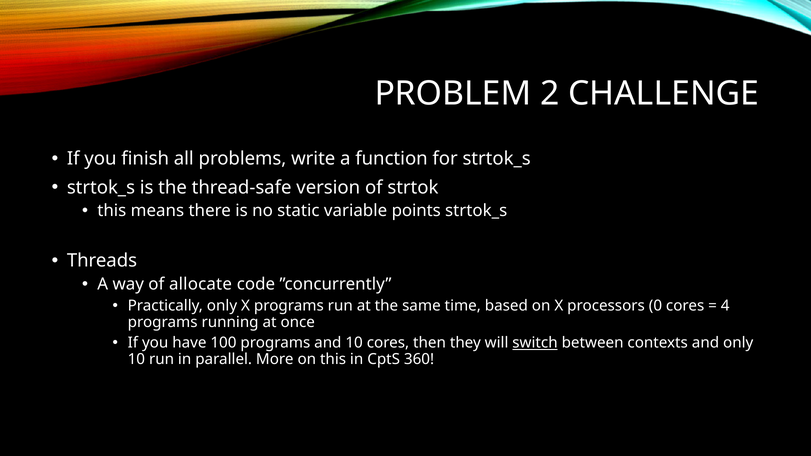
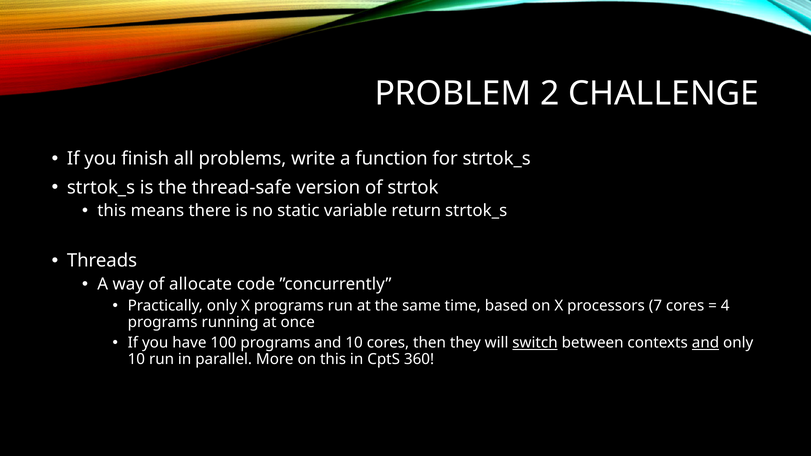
points: points -> return (416, 211)
0: 0 -> 7 (655, 306)
and underline: none -> present (705, 343)
